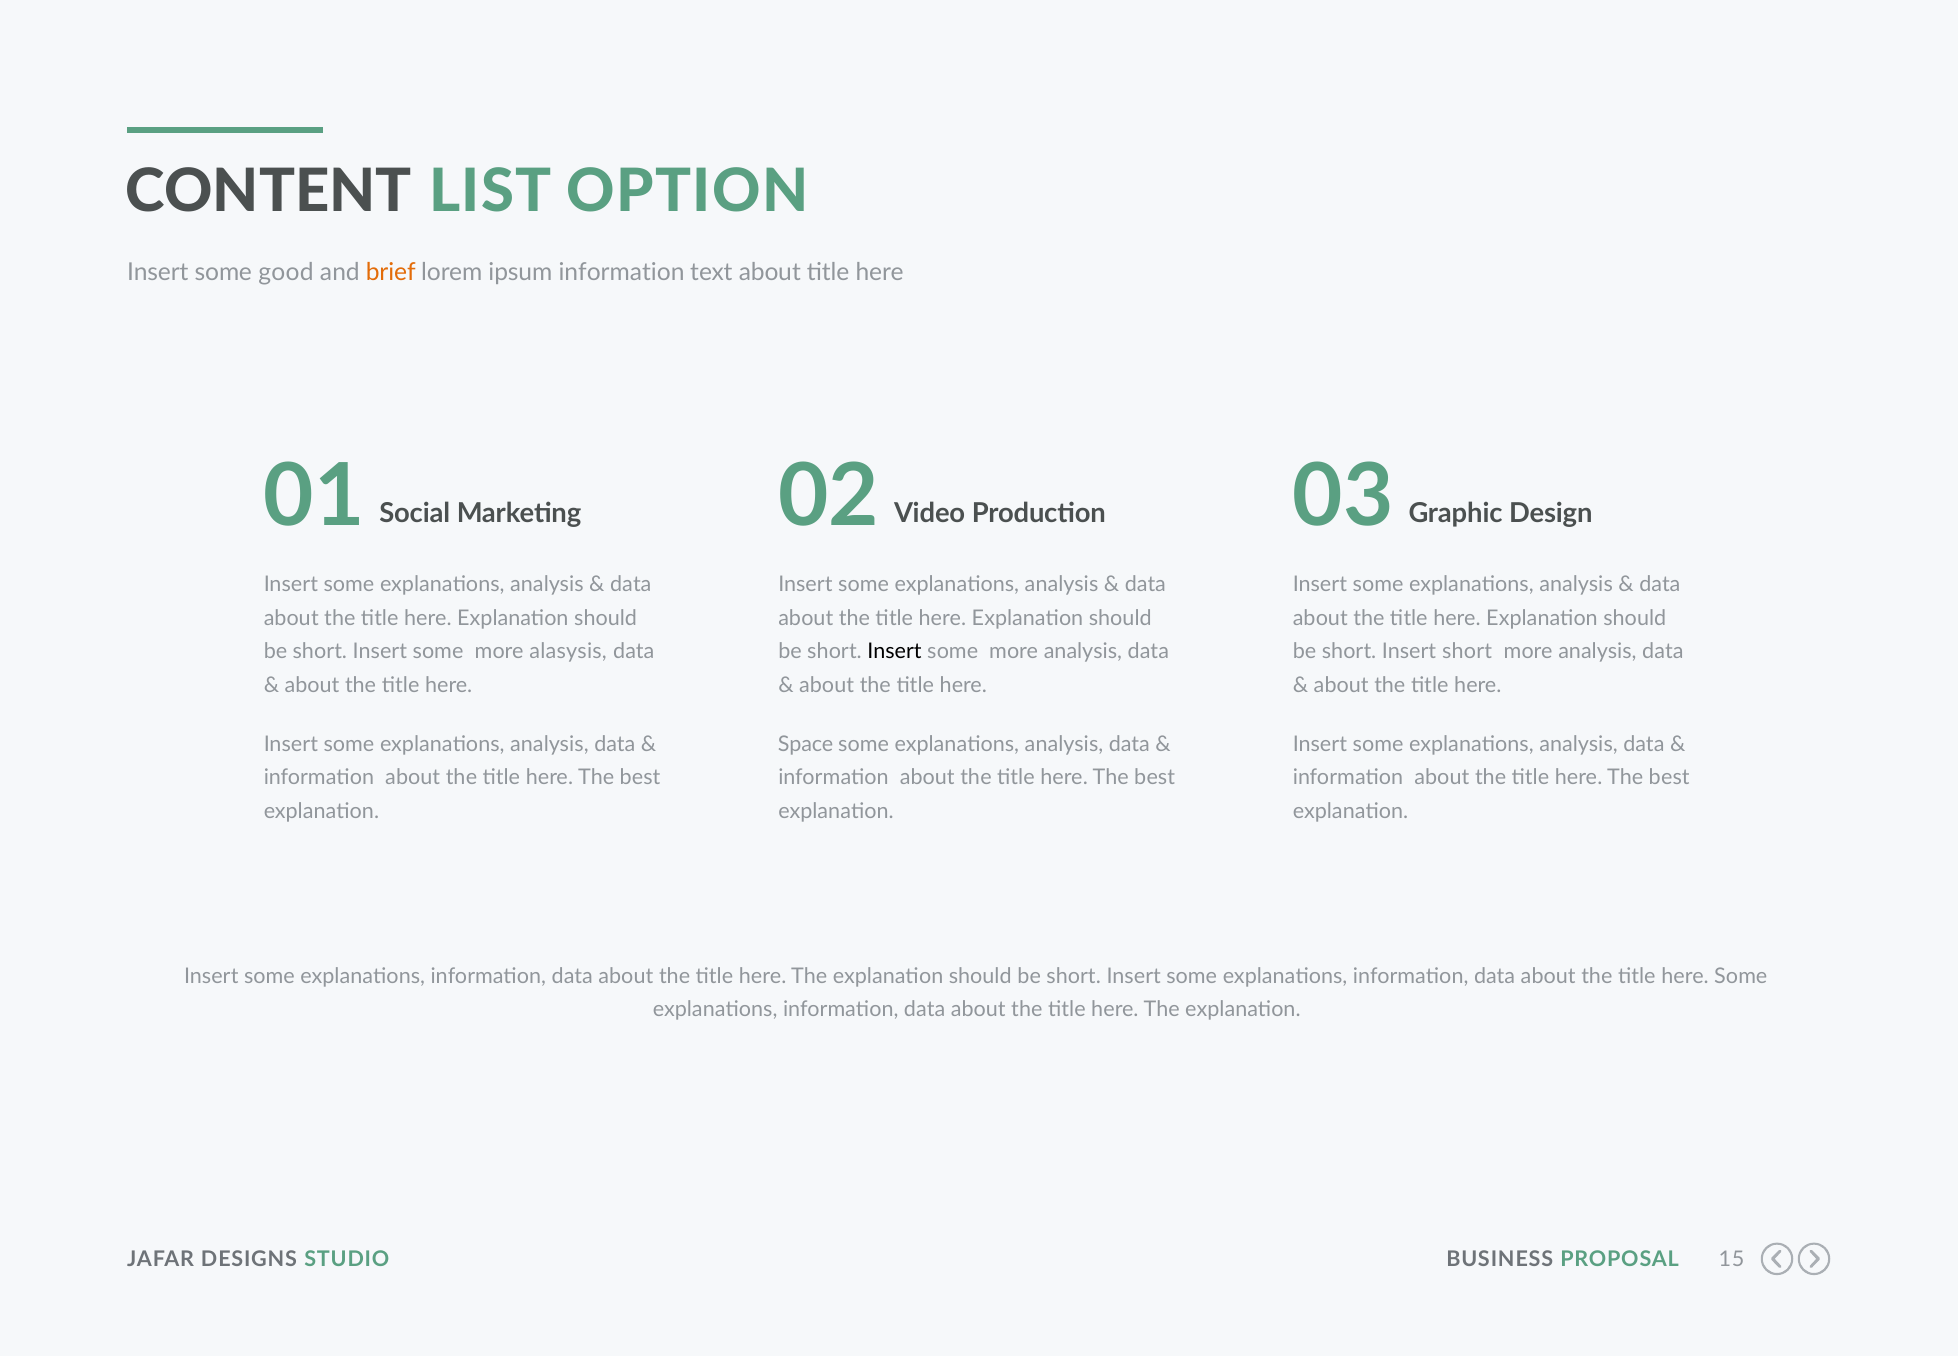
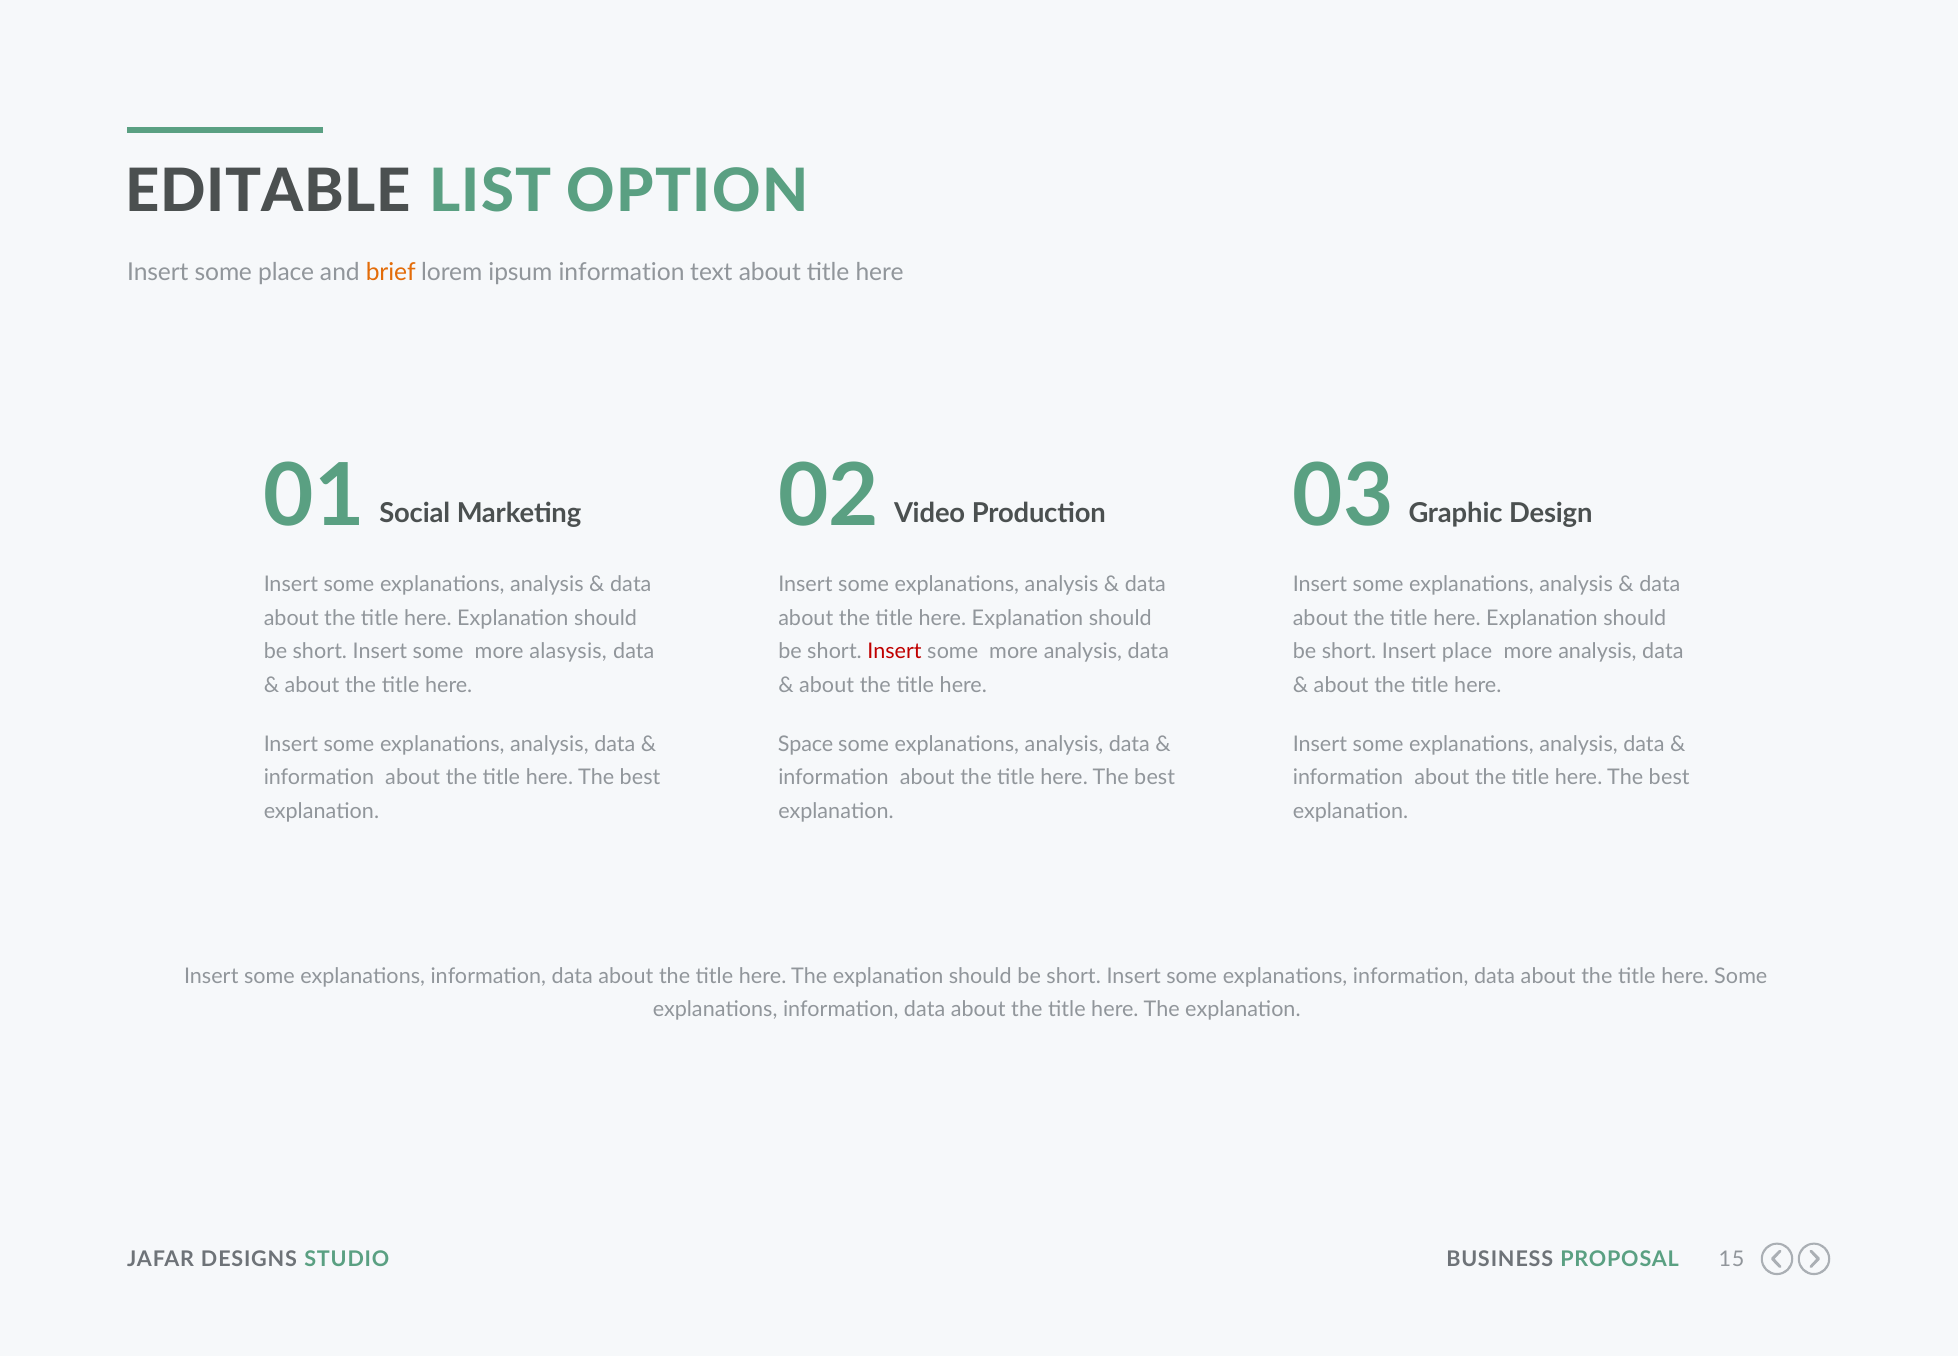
CONTENT: CONTENT -> EDITABLE (268, 192)
some good: good -> place (286, 272)
Insert colour: black -> red (894, 652)
Insert short: short -> place (1467, 652)
